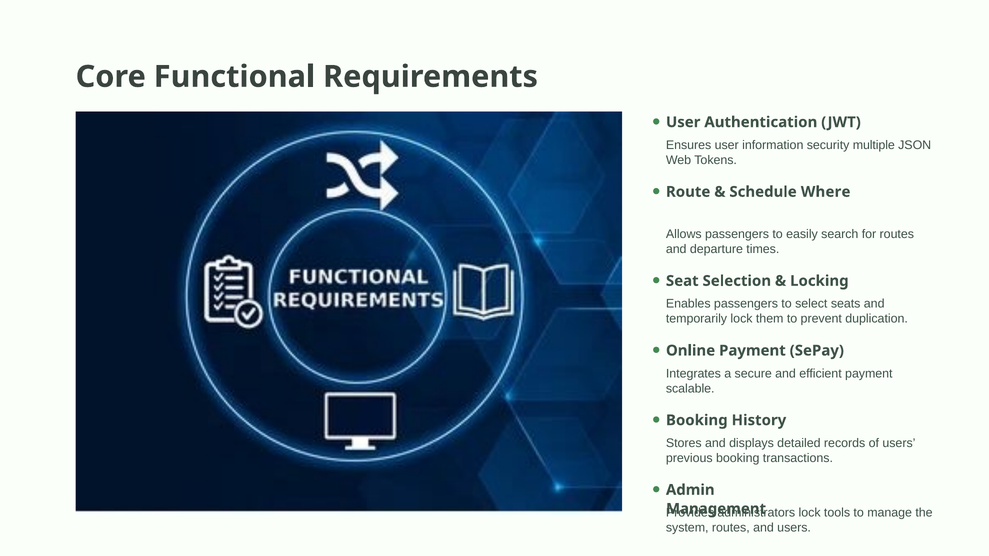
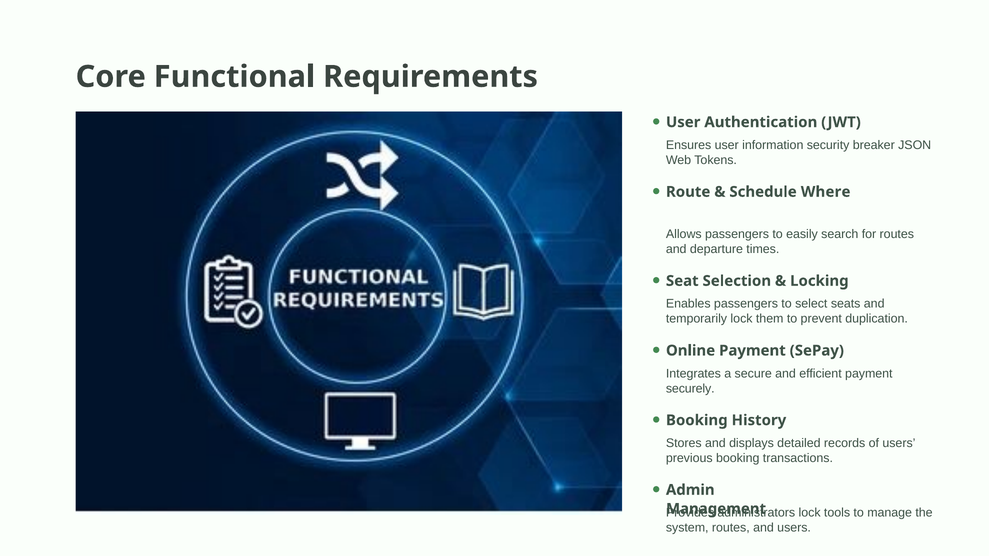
multiple: multiple -> breaker (874, 145)
scalable: scalable -> securely (690, 389)
